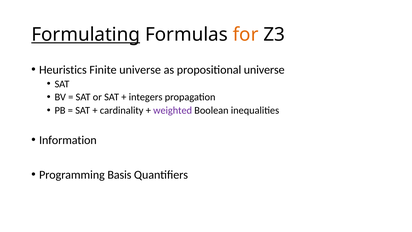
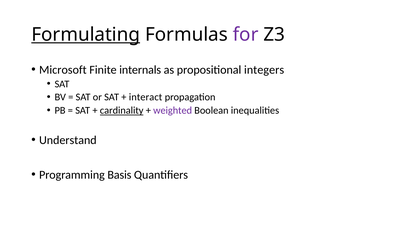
for colour: orange -> purple (246, 35)
Heuristics: Heuristics -> Microsoft (63, 70)
Finite universe: universe -> internals (140, 70)
propositional universe: universe -> integers (264, 70)
integers: integers -> interact (146, 97)
cardinality underline: none -> present (122, 110)
Information: Information -> Understand (68, 140)
